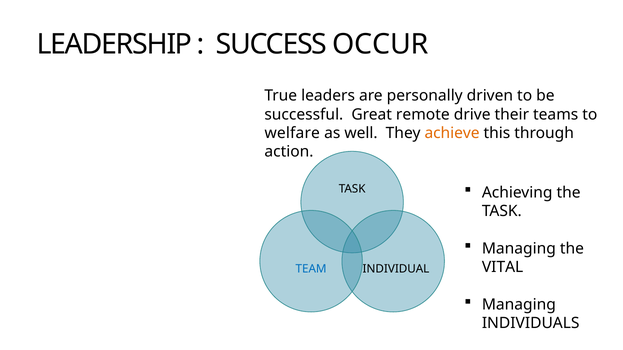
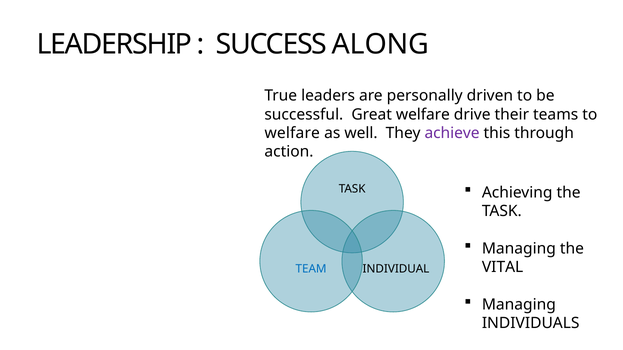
OCCUR: OCCUR -> ALONG (380, 44)
Great remote: remote -> welfare (423, 115)
achieve colour: orange -> purple (452, 133)
